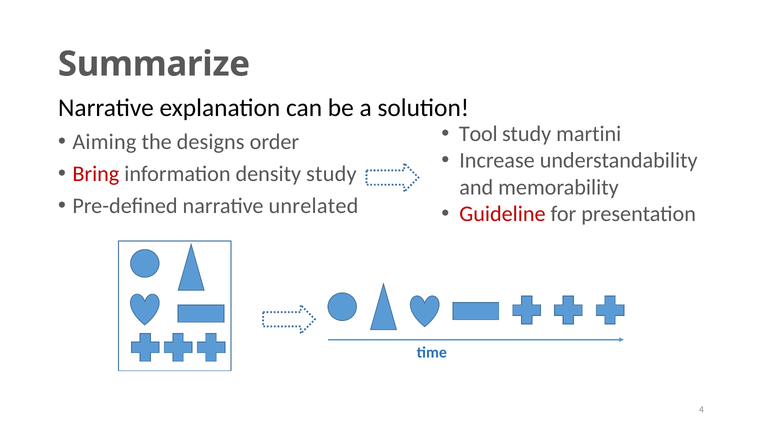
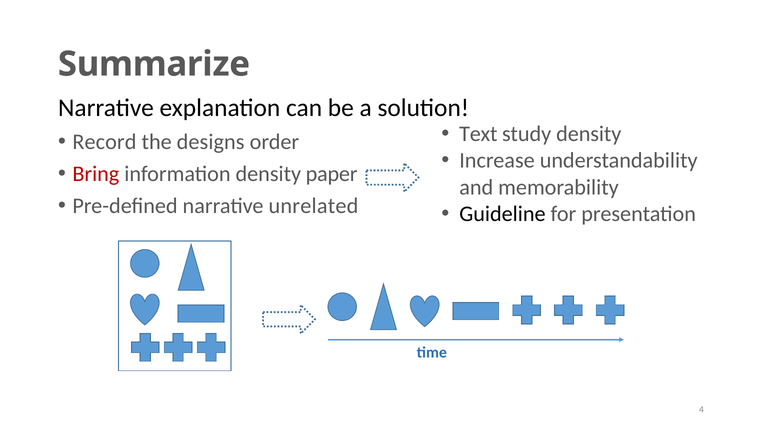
Tool: Tool -> Text (478, 134)
study martini: martini -> density (589, 134)
Aiming: Aiming -> Record (104, 142)
density study: study -> paper (332, 174)
Guideline colour: red -> black (502, 214)
